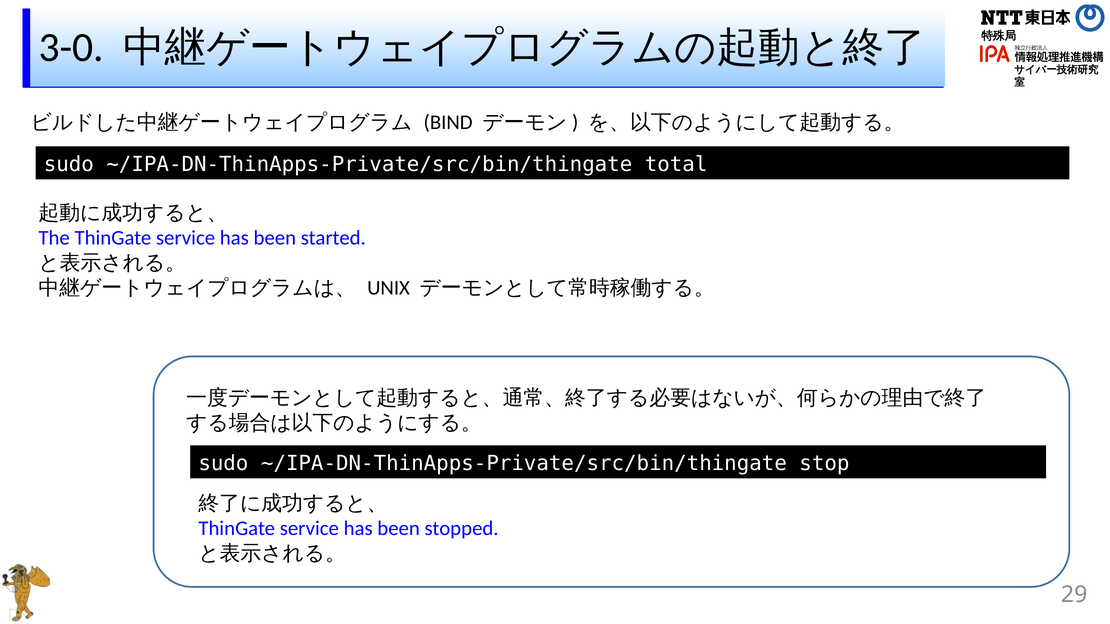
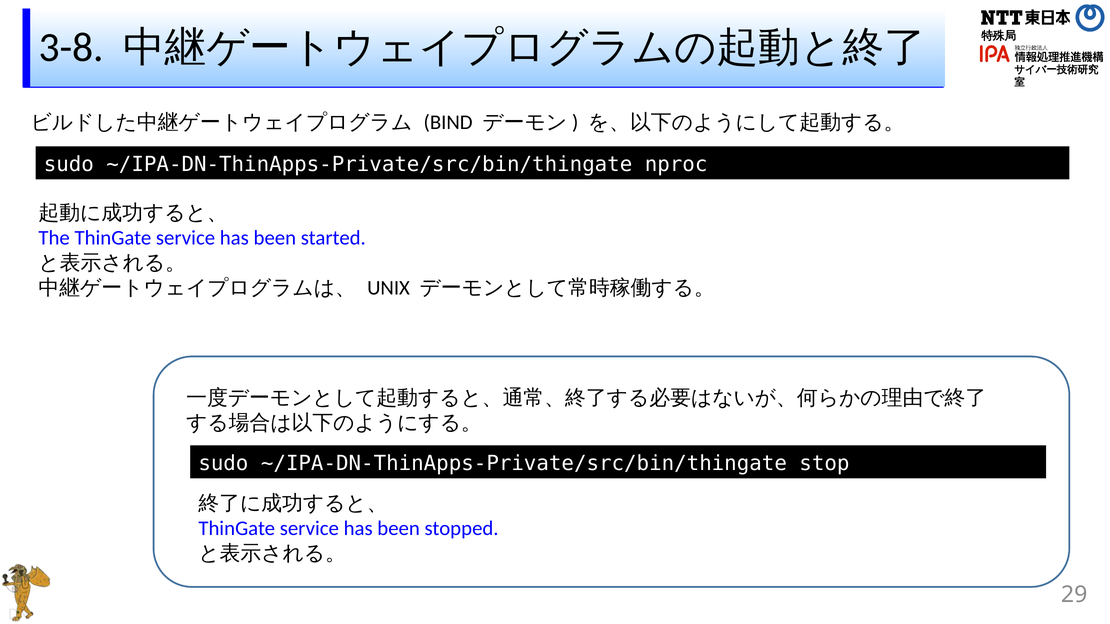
3-0: 3-0 -> 3-8 (71, 48)
total: total -> nproc (676, 164)
